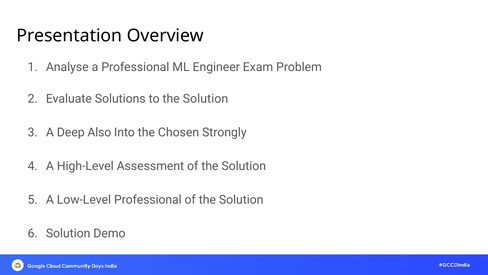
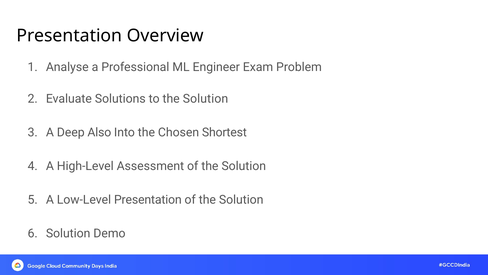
Strongly: Strongly -> Shortest (224, 132)
Low-Level Professional: Professional -> Presentation (148, 200)
